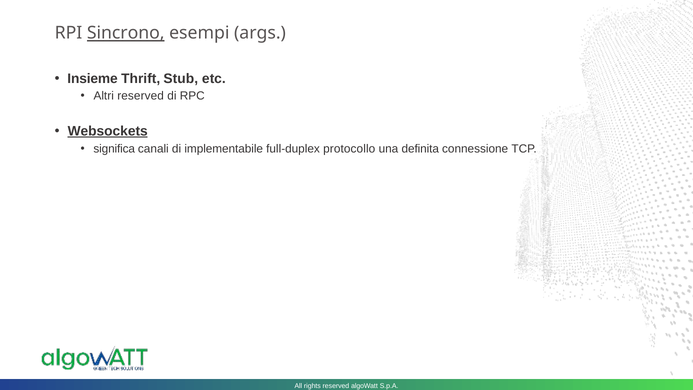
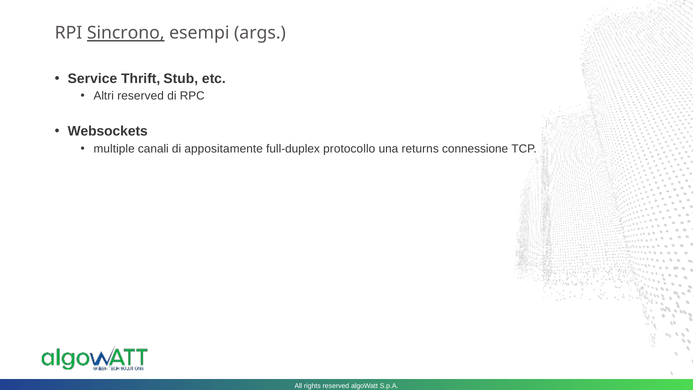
Insieme: Insieme -> Service (92, 79)
Websockets underline: present -> none (108, 131)
significa: significa -> multiple (114, 149)
implementabile: implementabile -> appositamente (224, 149)
definita: definita -> returns (420, 149)
